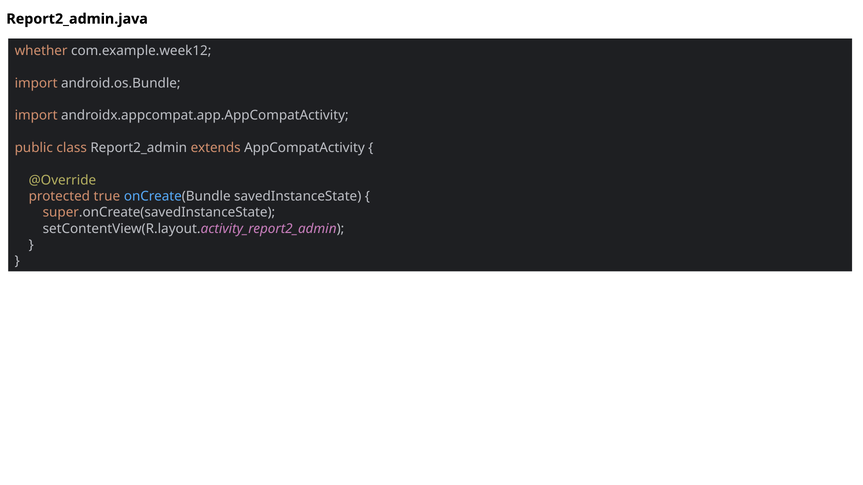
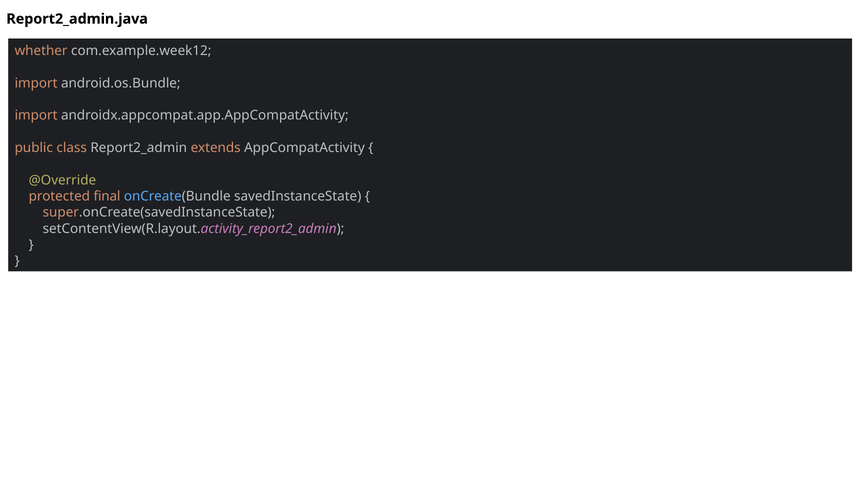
true: true -> final (107, 196)
